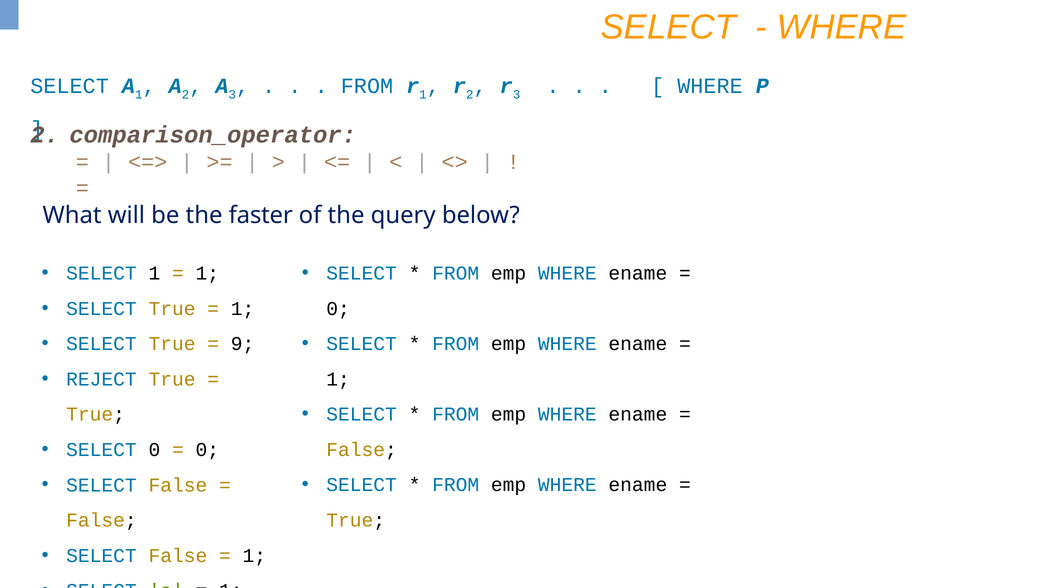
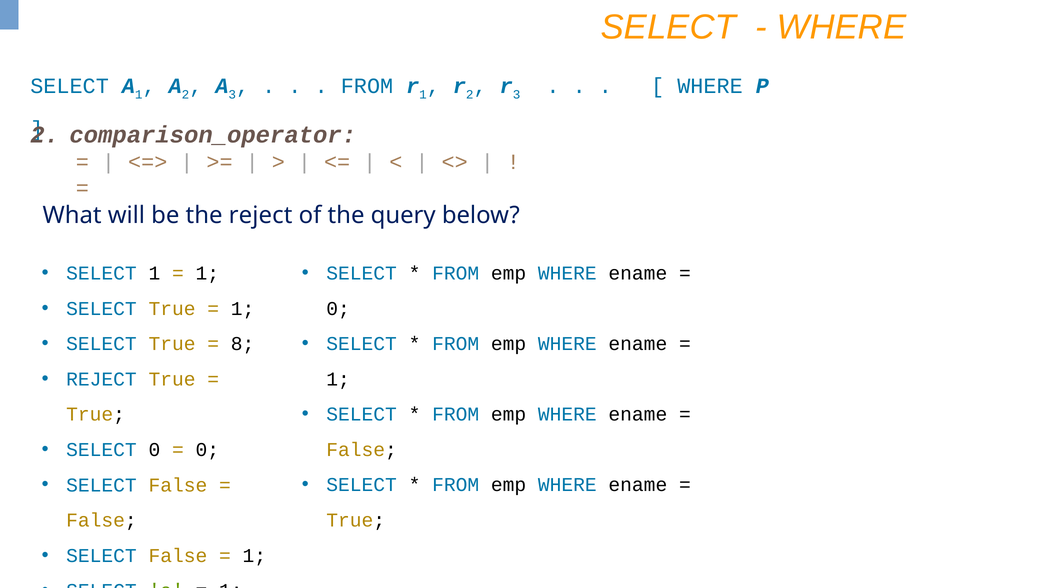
the faster: faster -> reject (261, 215)
9: 9 -> 8 (243, 344)
